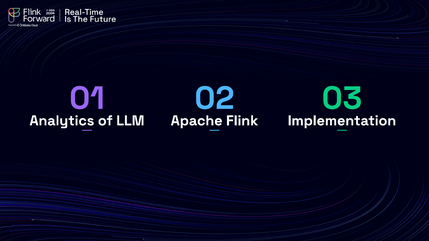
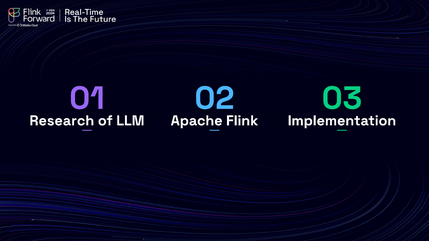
Analytics: Analytics -> Research (62, 121)
